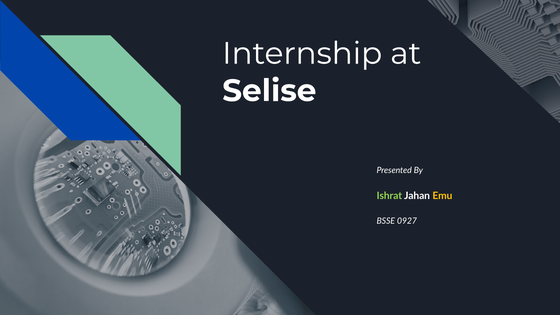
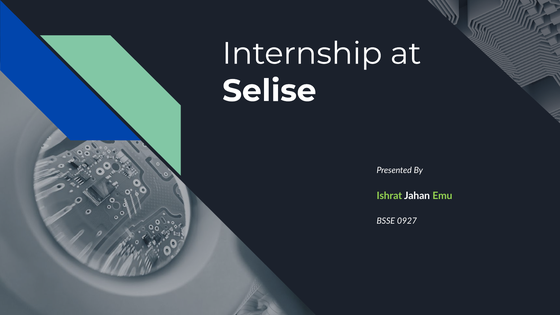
Emu colour: yellow -> light green (442, 196)
